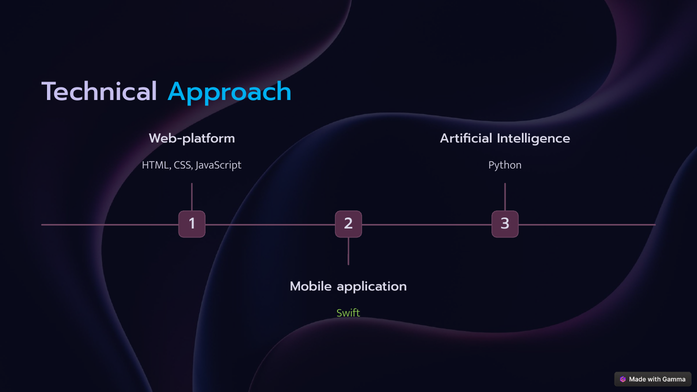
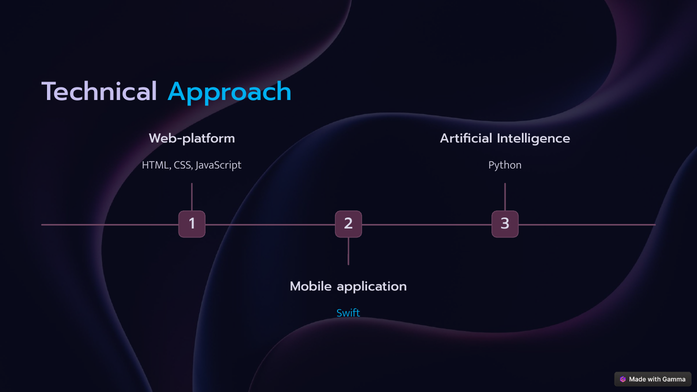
Swift colour: light green -> light blue (348, 313)
